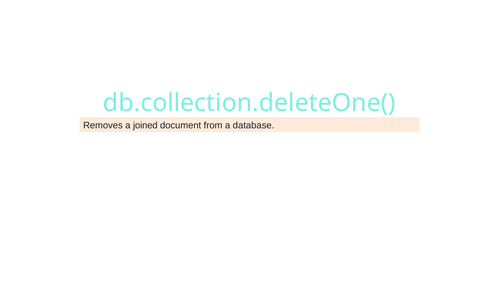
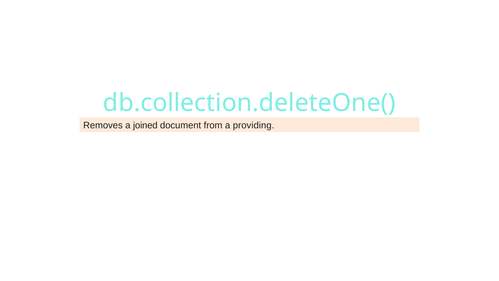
database: database -> providing (254, 125)
